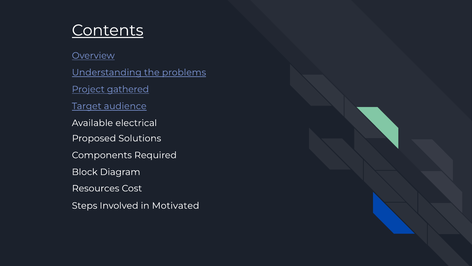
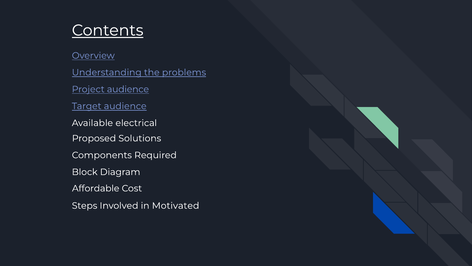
Project gathered: gathered -> audience (128, 89)
Resources: Resources -> Affordable (96, 188)
